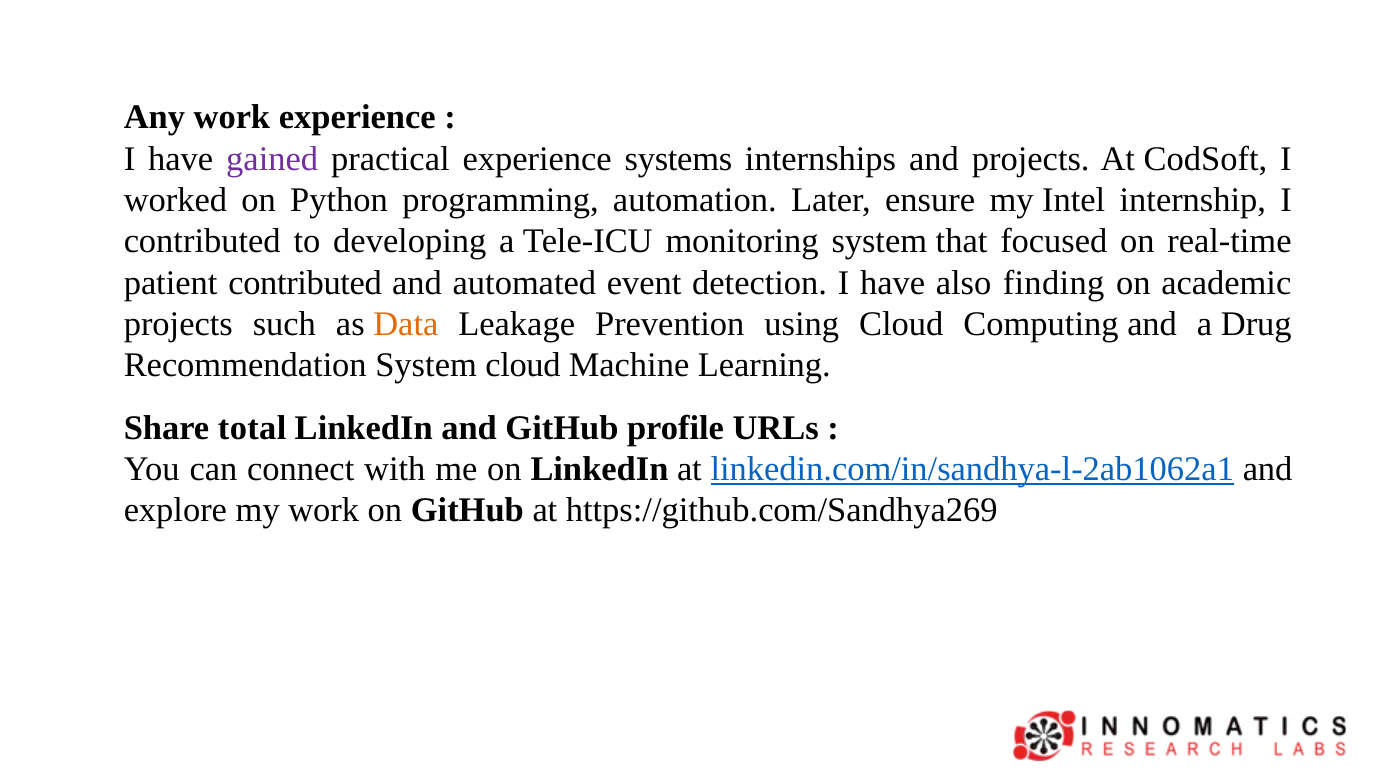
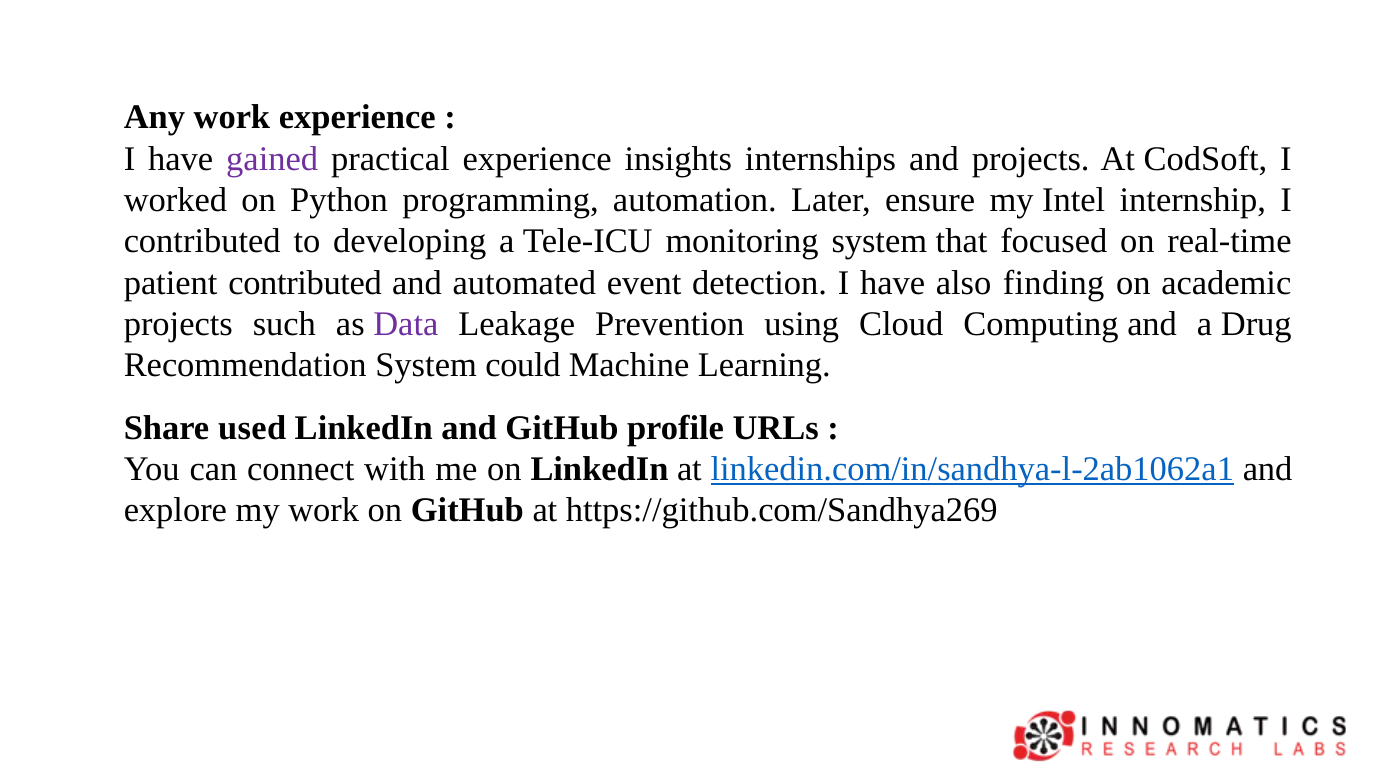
systems: systems -> insights (678, 159)
Data colour: orange -> purple (406, 324)
System cloud: cloud -> could (523, 365)
total: total -> used (252, 427)
